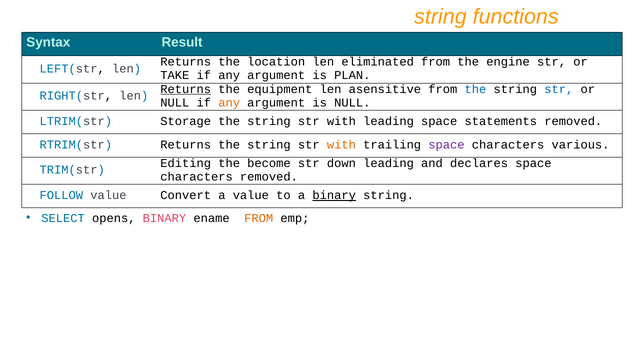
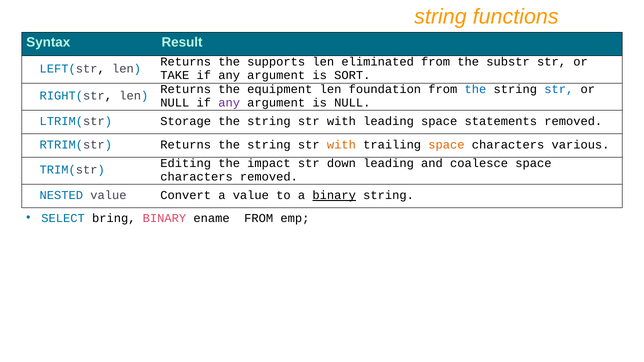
location: location -> supports (276, 62)
engine: engine -> substr (508, 62)
PLAN: PLAN -> SORT (352, 75)
Returns underline: present -> none (186, 89)
asensitive: asensitive -> foundation (385, 89)
any colour: orange -> purple (229, 103)
space colour: purple -> orange (446, 145)
become: become -> impact (269, 163)
declares: declares -> coalesce (479, 163)
FOLLOW: FOLLOW -> NESTED (61, 195)
opens: opens -> bring (114, 218)
FROM colour: orange -> black (259, 218)
